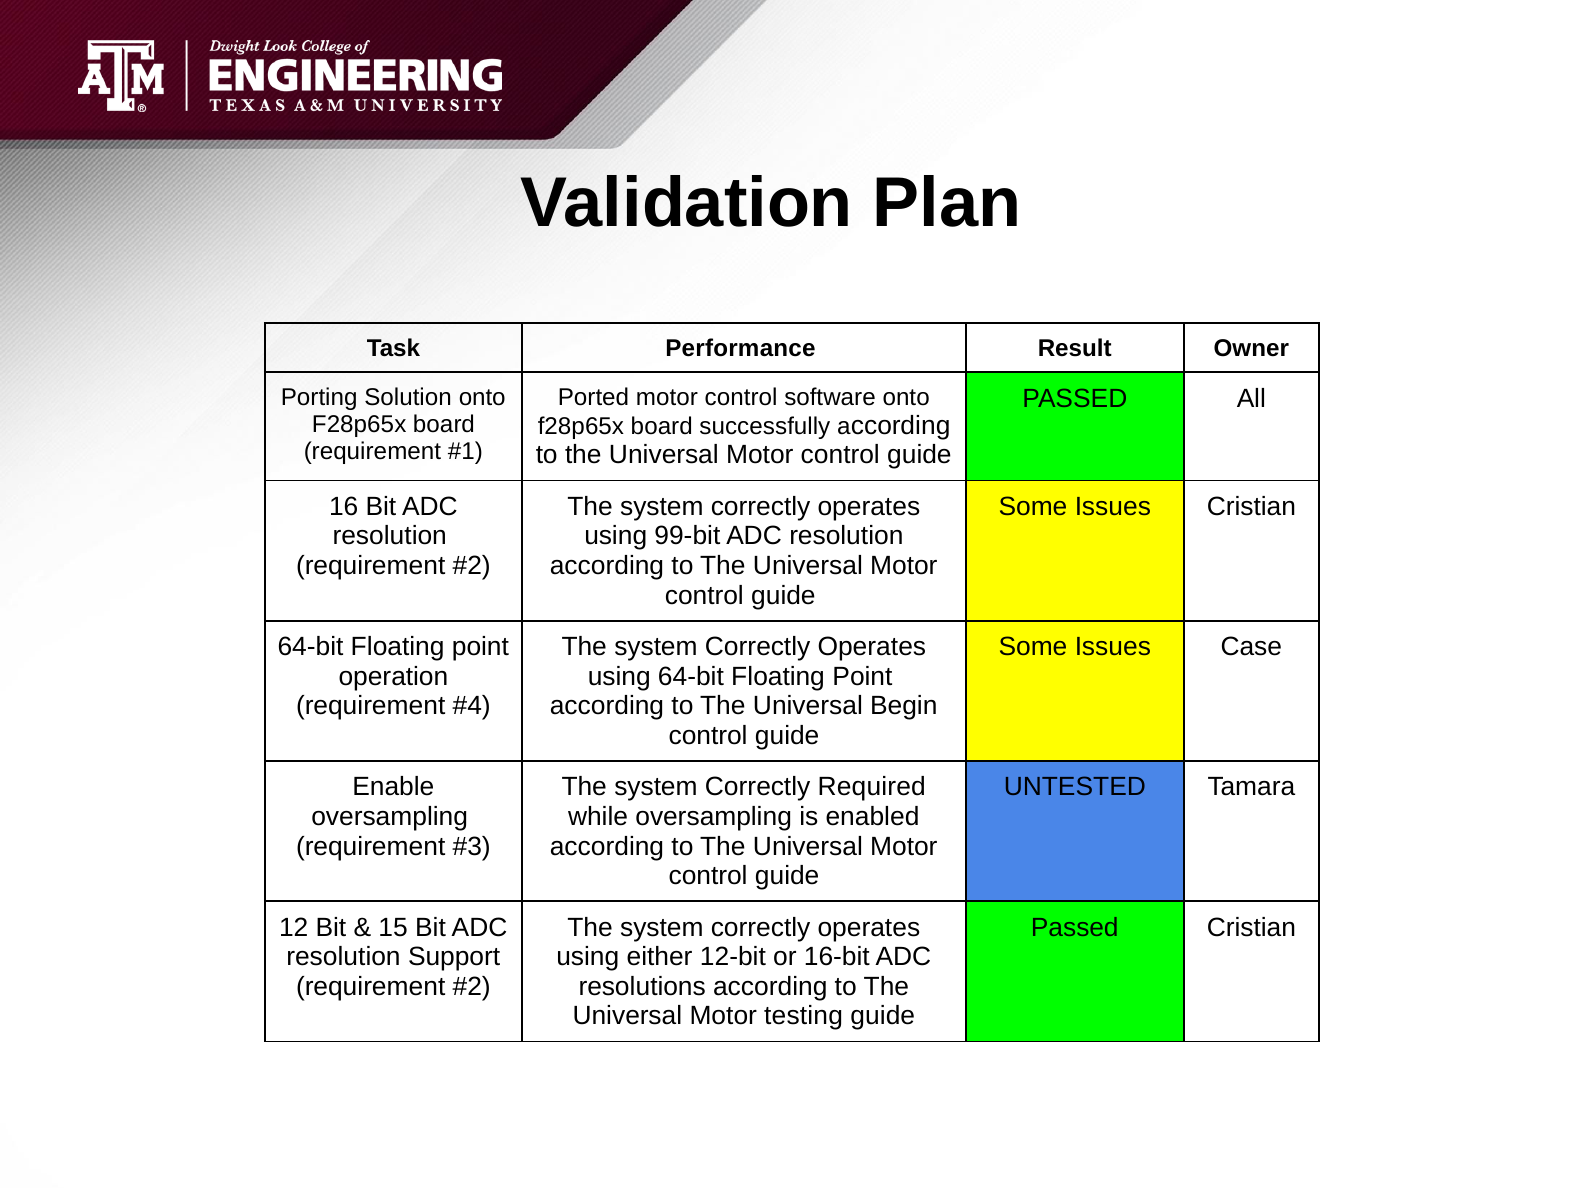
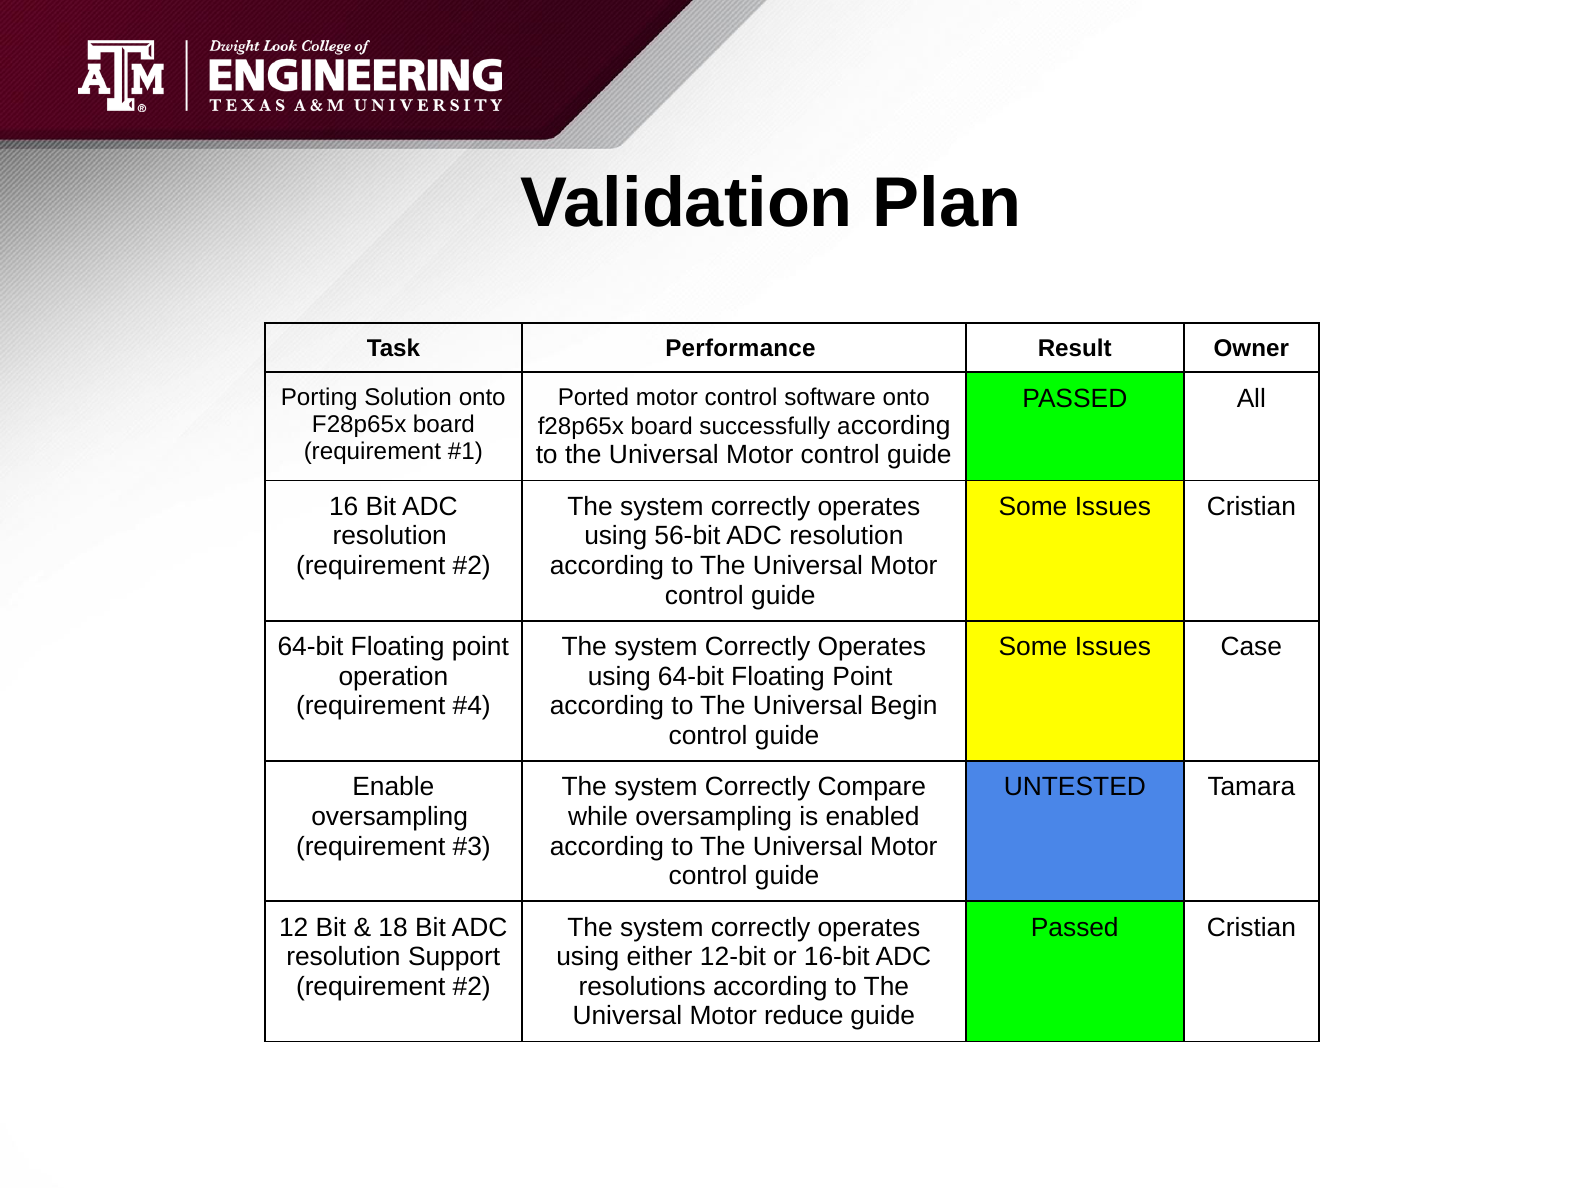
99-bit: 99-bit -> 56-bit (687, 536)
Required: Required -> Compare (872, 787)
15: 15 -> 18 (393, 927)
testing: testing -> reduce (804, 1016)
